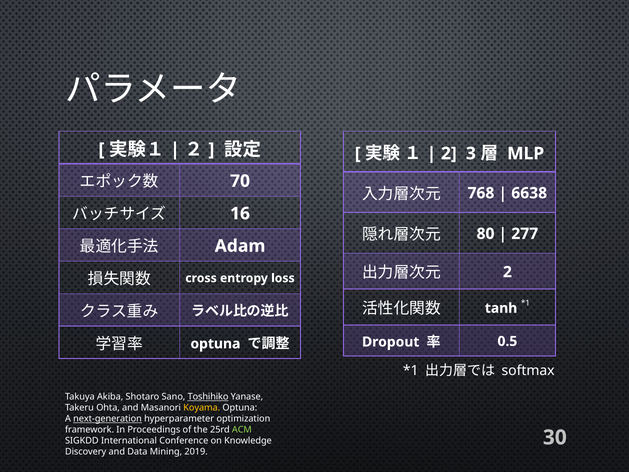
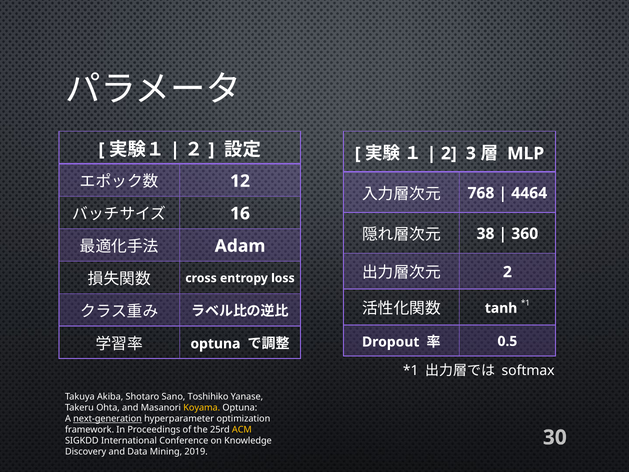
70: 70 -> 12 (240, 181)
6638: 6638 -> 4464 (529, 193)
80: 80 -> 38 (486, 234)
277: 277 -> 360 (525, 234)
Toshihiko underline: present -> none (208, 397)
ACM colour: light green -> yellow (242, 430)
